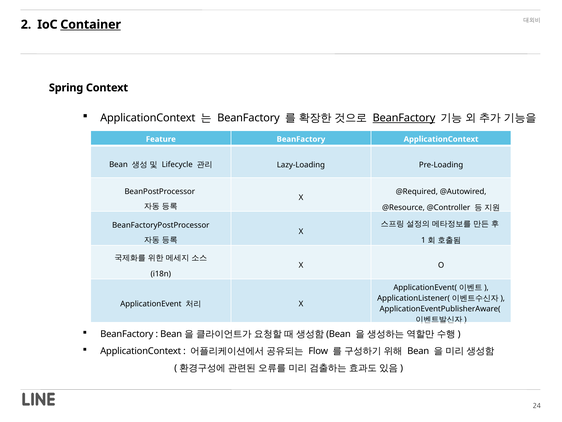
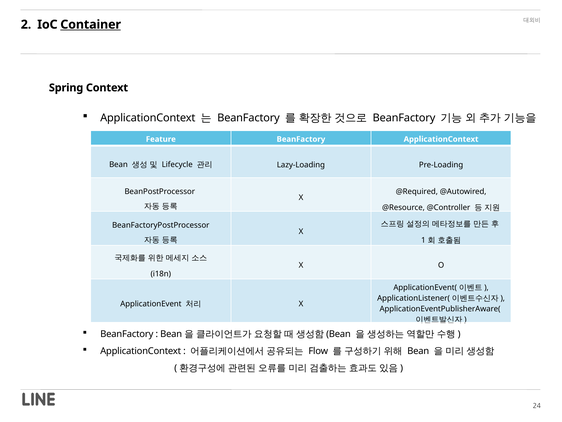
BeanFactory underline: present -> none (404, 118)
